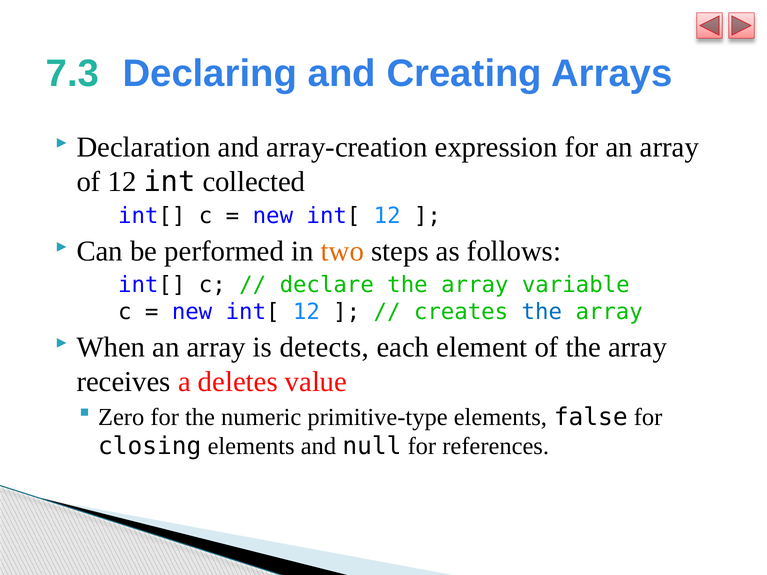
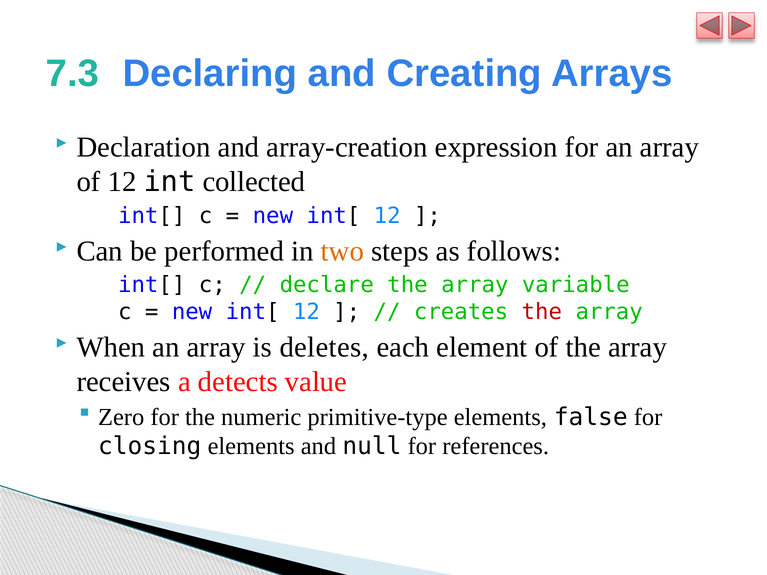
the colour: blue -> red (542, 312)
detects: detects -> deletes (324, 347)
deletes: deletes -> detects (238, 382)
